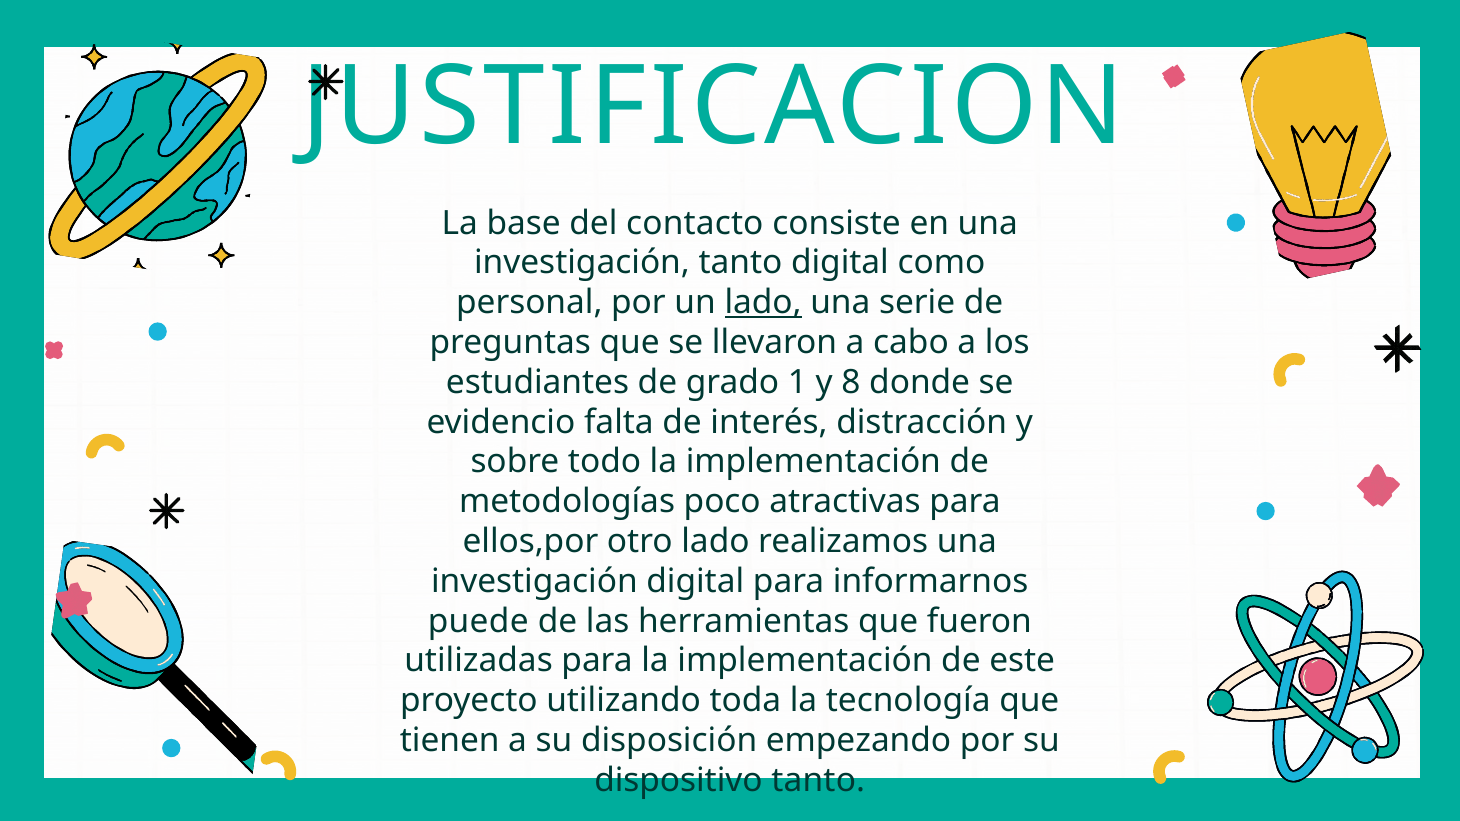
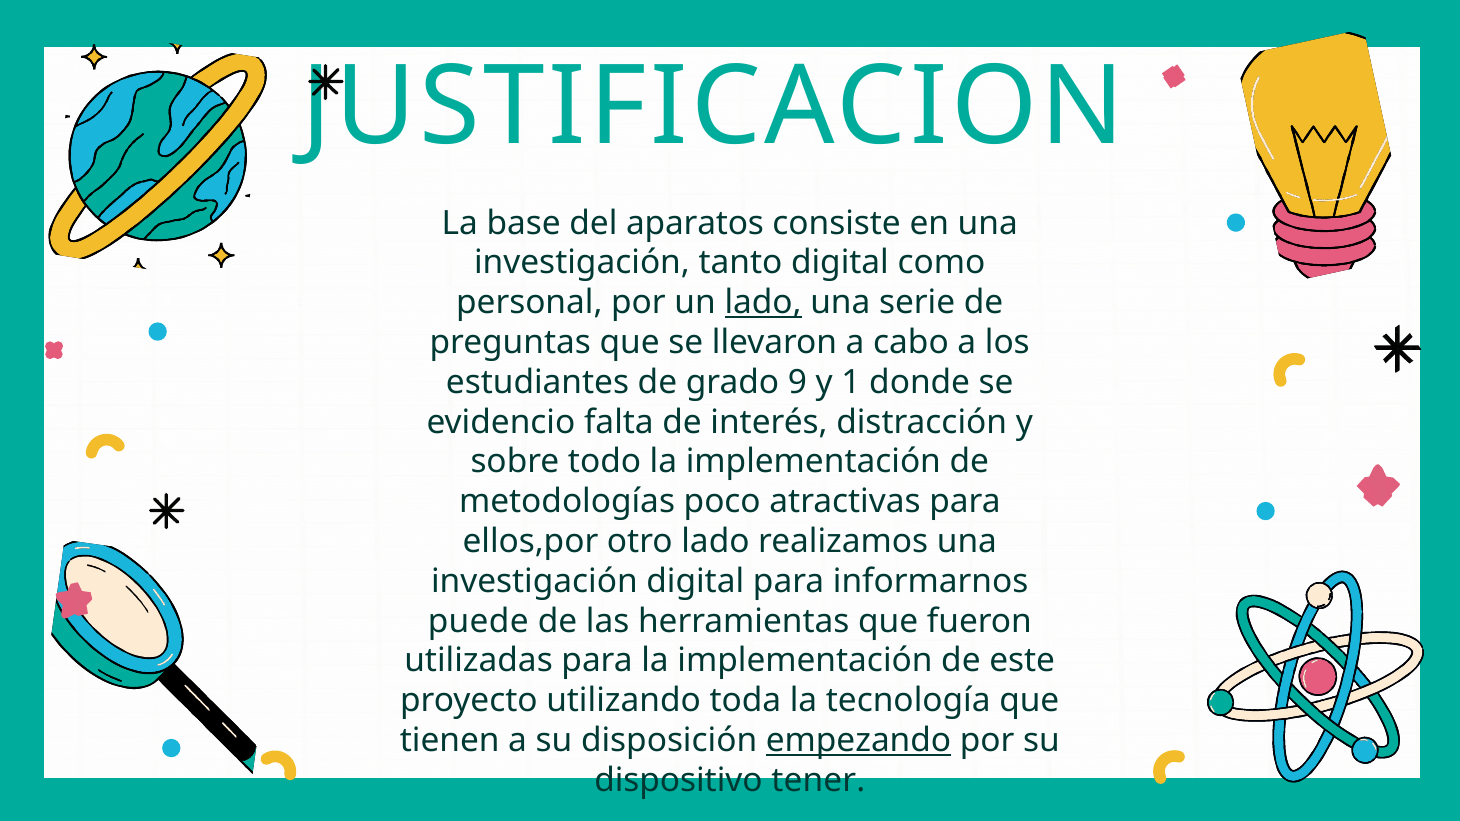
contacto: contacto -> aparatos (695, 223)
1: 1 -> 9 (797, 382)
8: 8 -> 1 (851, 382)
empezando underline: none -> present (859, 741)
dispositivo tanto: tanto -> tener (818, 780)
